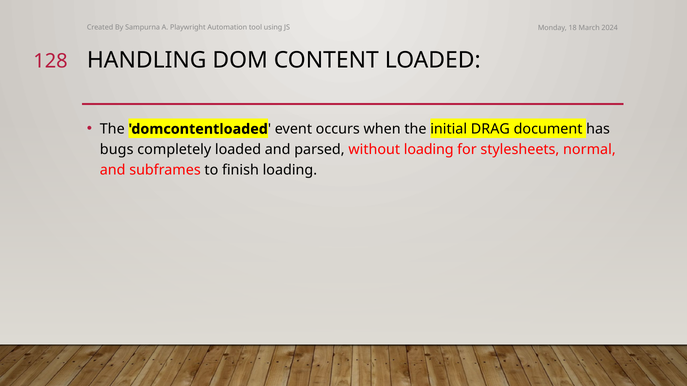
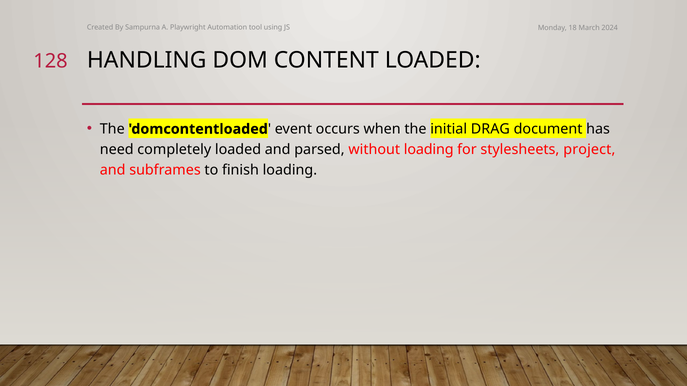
bugs: bugs -> need (117, 150)
normal: normal -> project (589, 150)
